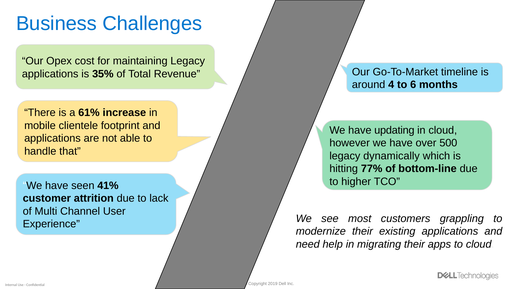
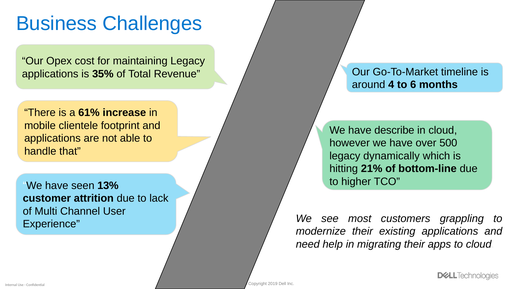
updating: updating -> describe (394, 130)
77%: 77% -> 21% (372, 168)
41%: 41% -> 13% (108, 185)
